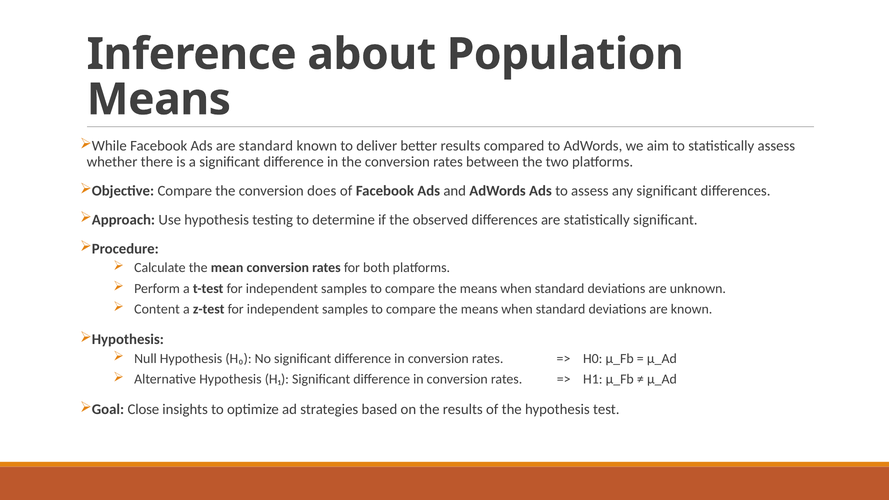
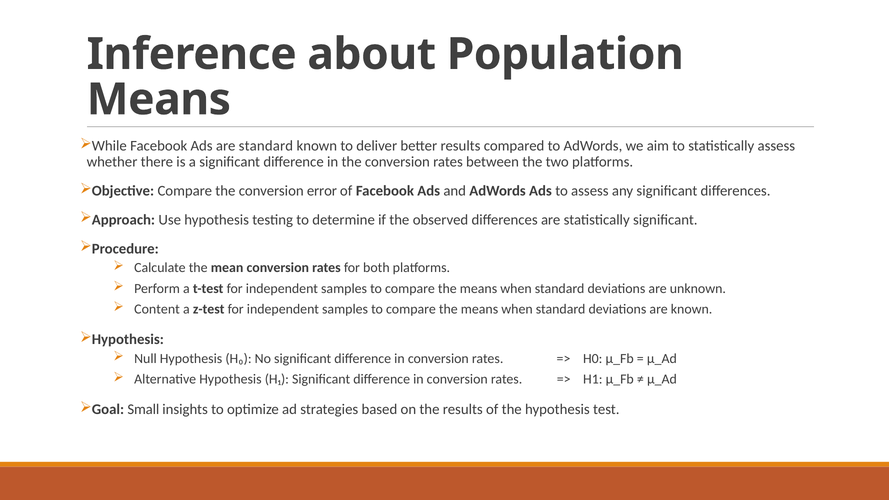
does: does -> error (322, 191)
Close: Close -> Small (143, 409)
